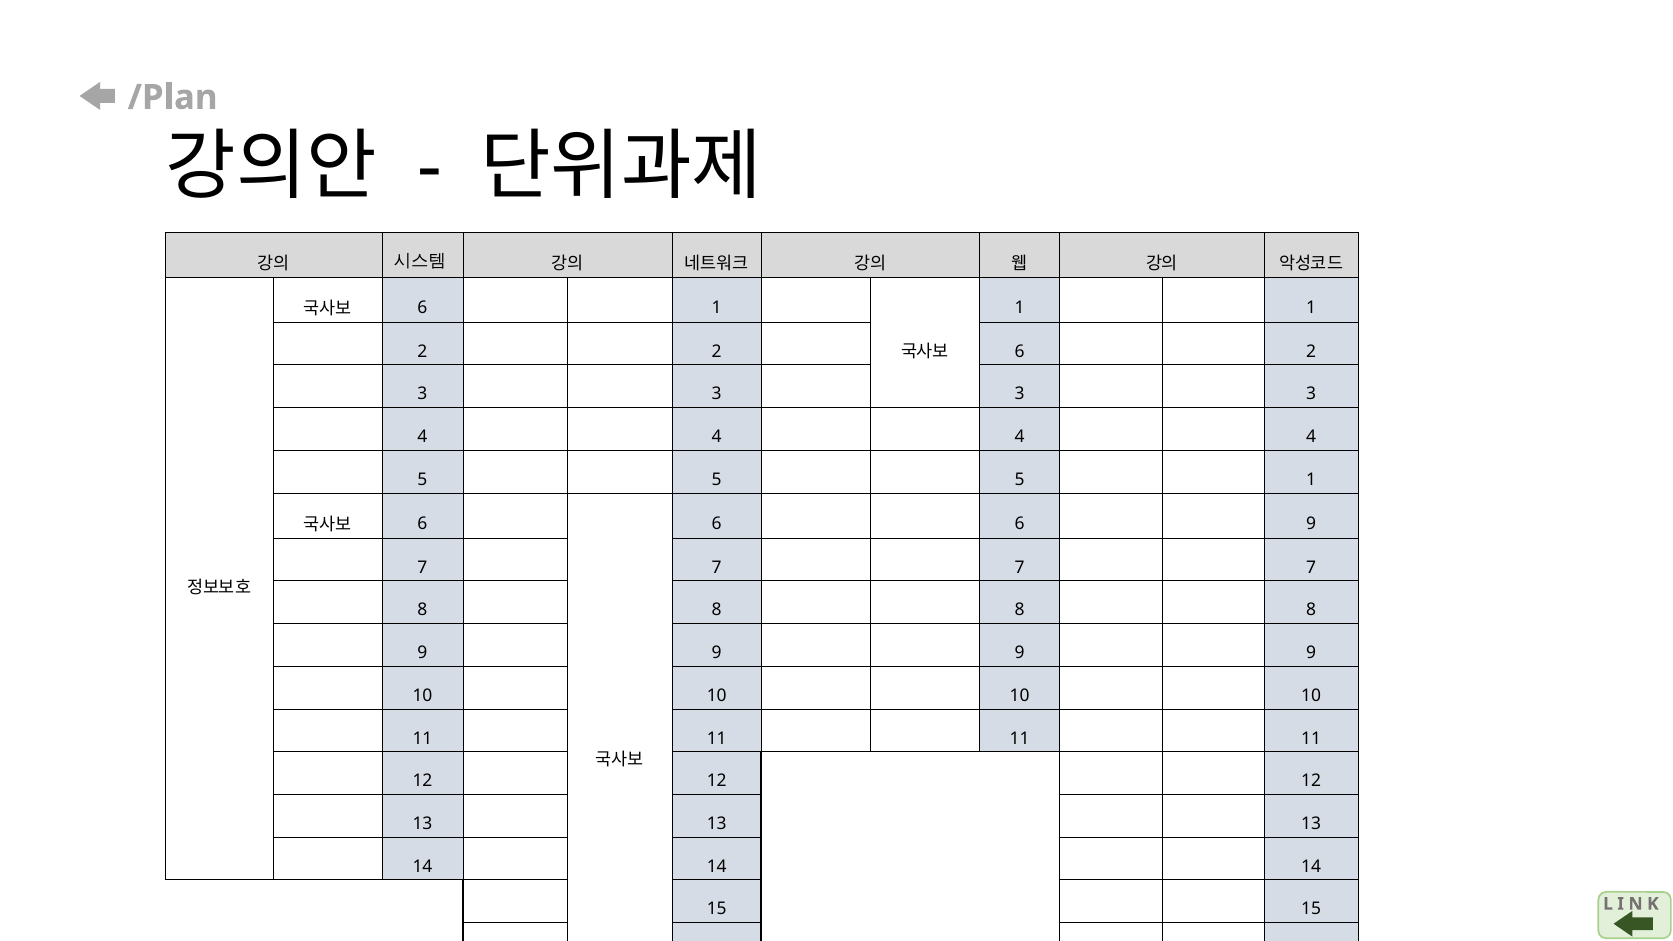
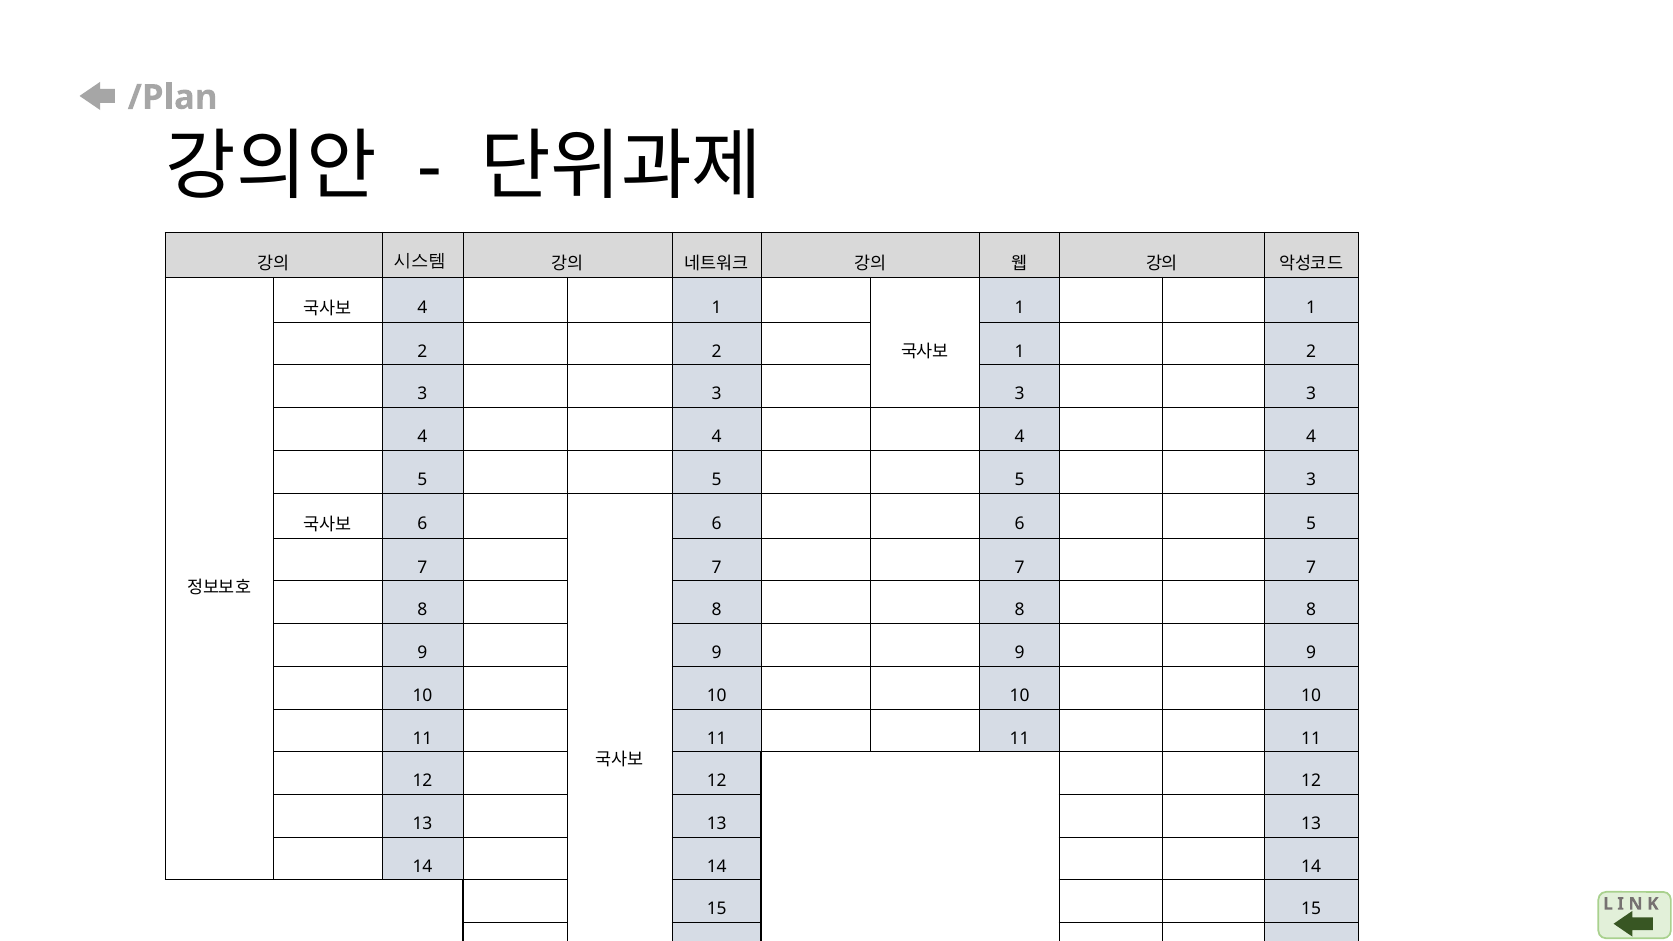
6: 6 -> 4 (422, 308)
2 6: 6 -> 1 (1020, 351)
5 1: 1 -> 3 (1311, 480)
6 9: 9 -> 5 (1311, 524)
